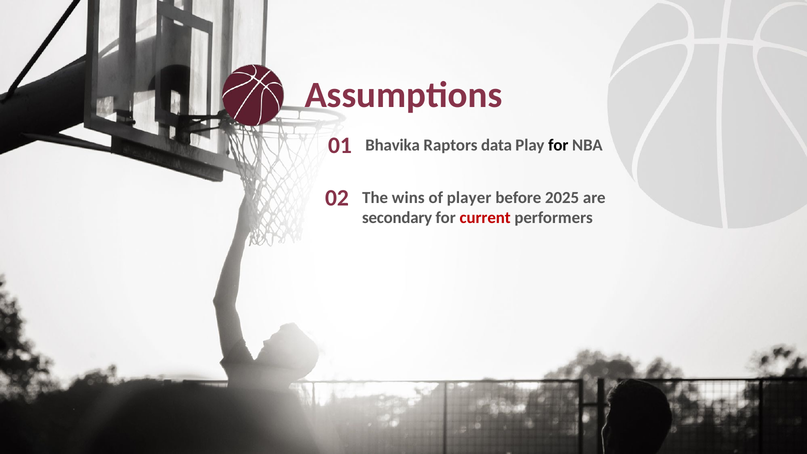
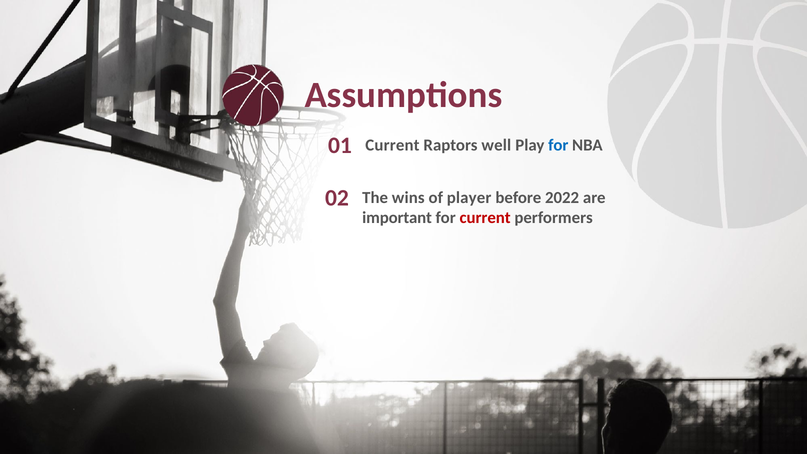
01 Bhavika: Bhavika -> Current (392, 145)
data: data -> well (496, 145)
for colour: black -> blue (558, 145)
2025: 2025 -> 2022 (562, 198)
secondary: secondary -> important (397, 218)
